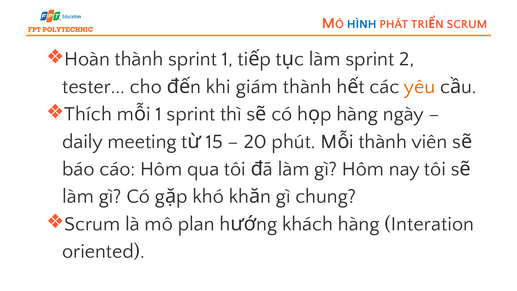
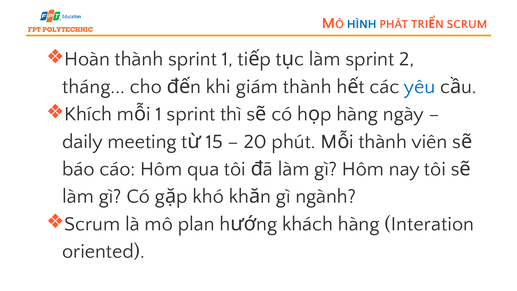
tester: tester -> tháng (93, 86)
yêu colour: orange -> blue (420, 86)
Thích: Thích -> Khích (88, 114)
chung: chung -> ngành (326, 196)
